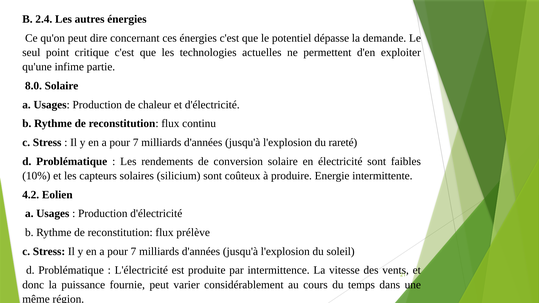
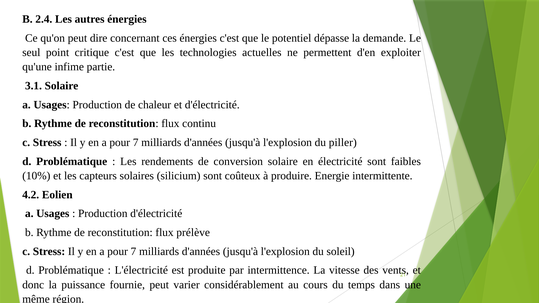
8.0: 8.0 -> 3.1 (33, 86)
rareté: rareté -> piller (343, 143)
